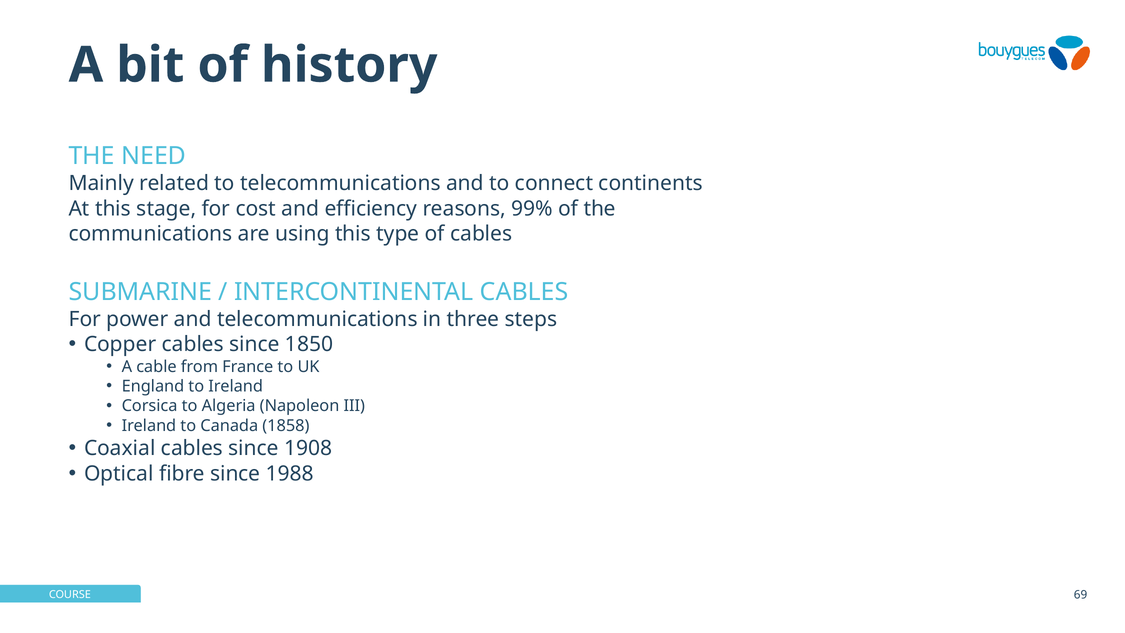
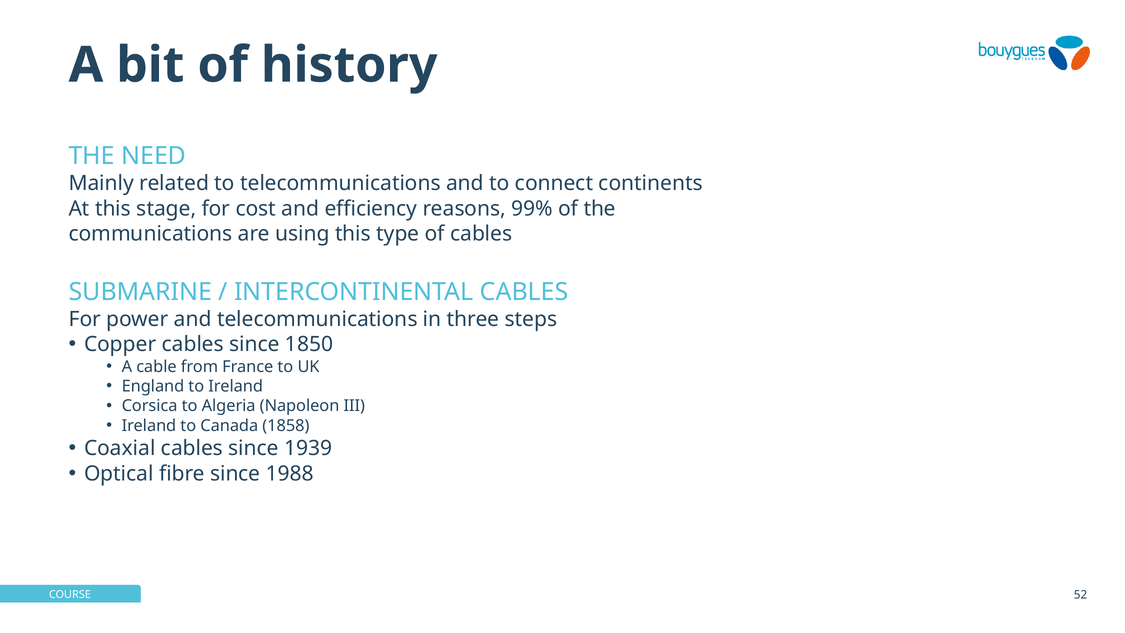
1908: 1908 -> 1939 (308, 448)
69: 69 -> 52 (1081, 595)
